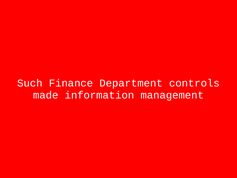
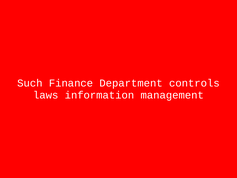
made: made -> laws (46, 95)
